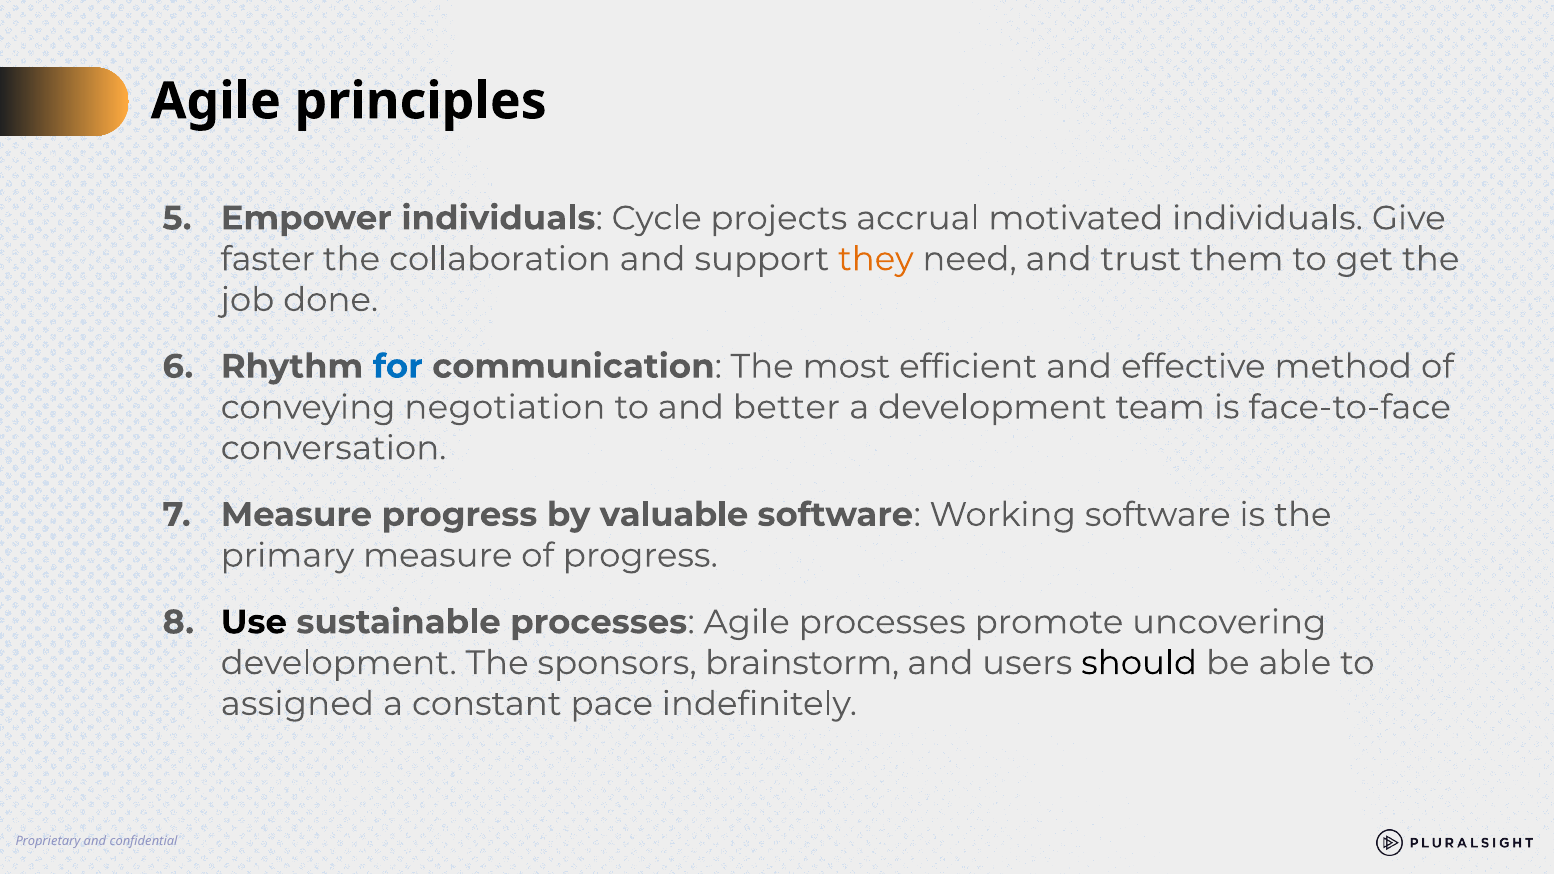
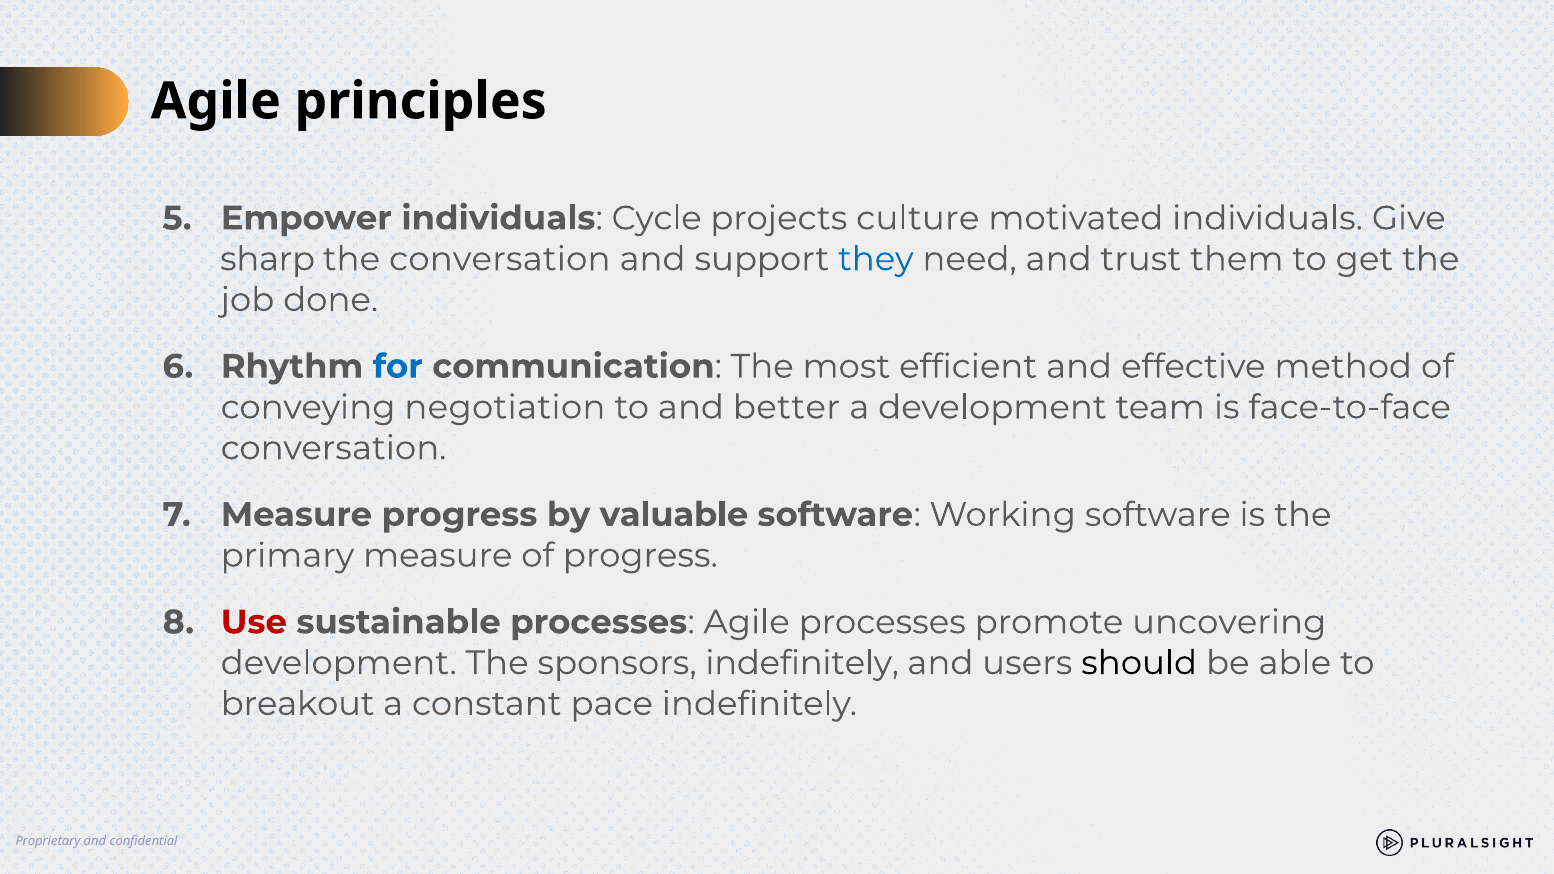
accrual: accrual -> culture (918, 218)
faster: faster -> sharp (268, 259)
the collaboration: collaboration -> conversation (500, 259)
they colour: orange -> blue (876, 259)
Use colour: black -> red (254, 622)
sponsors brainstorm: brainstorm -> indefinitely (802, 663)
assigned: assigned -> breakout (298, 704)
